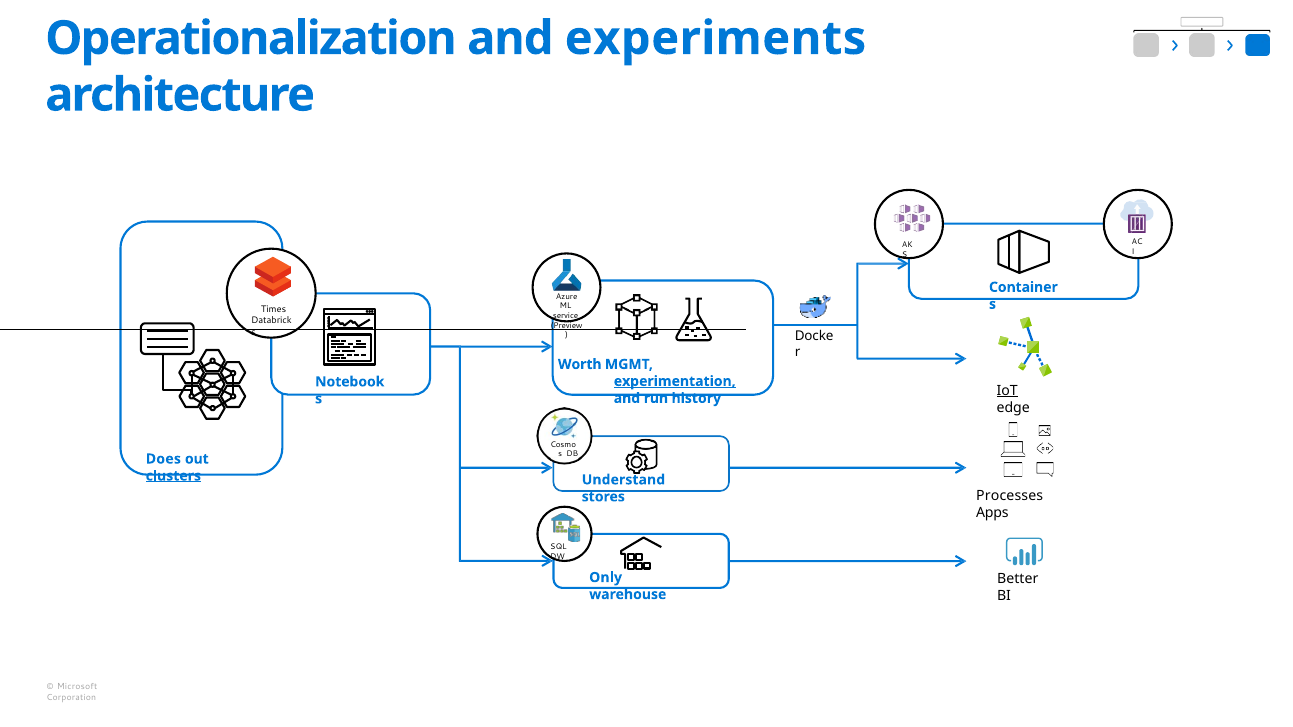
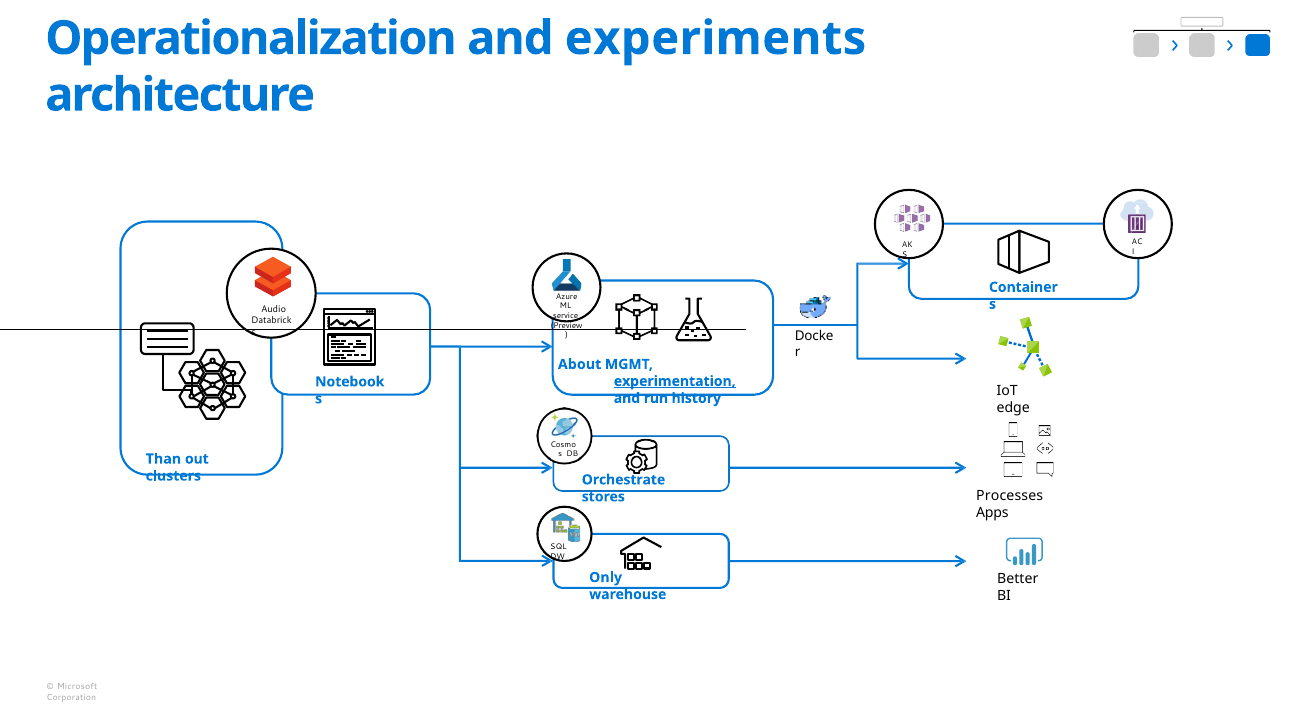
Times: Times -> Audio (274, 310)
Worth: Worth -> About (580, 364)
IoT underline: present -> none (1007, 391)
Does: Does -> Than (163, 459)
clusters underline: present -> none (173, 476)
Understand: Understand -> Orchestrate (623, 480)
